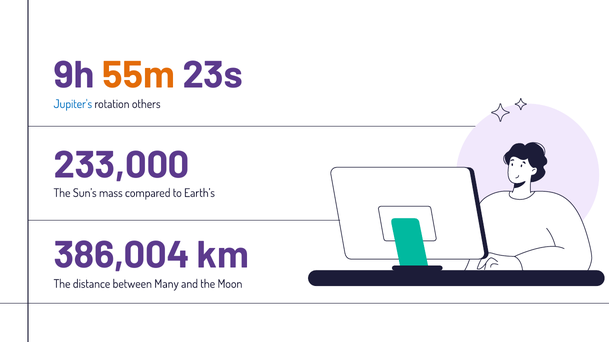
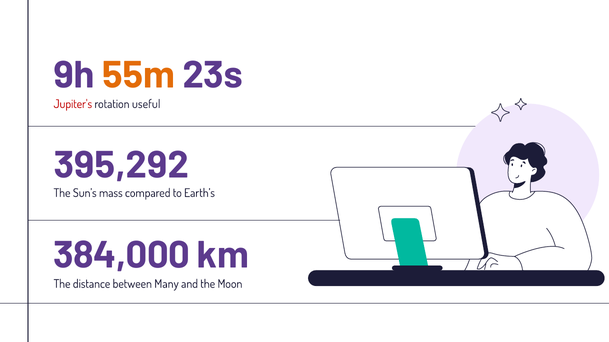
Jupiter's colour: blue -> red (73, 104)
others: others -> useful (146, 104)
233,000: 233,000 -> 395,292 (121, 166)
386,004: 386,004 -> 384,000 (122, 256)
